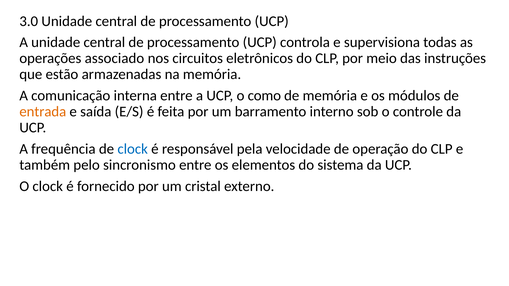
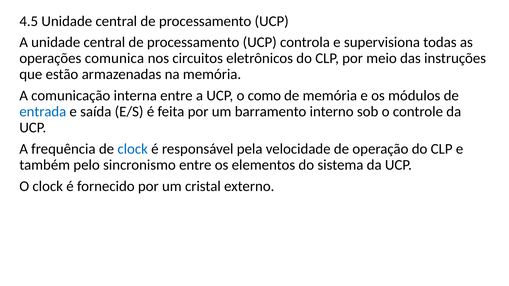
3.0: 3.0 -> 4.5 (29, 21)
associado: associado -> comunica (114, 58)
entrada colour: orange -> blue (43, 112)
